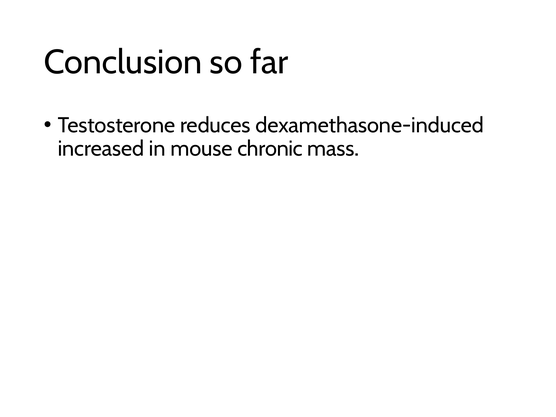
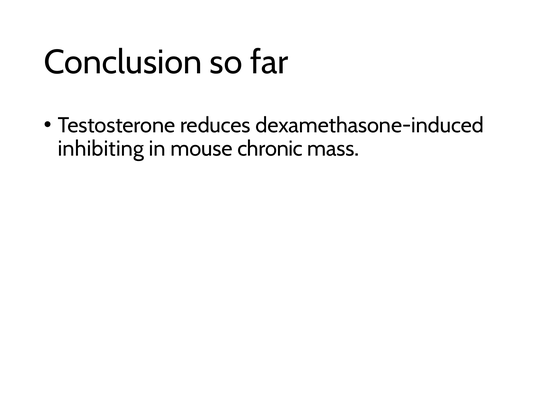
increased: increased -> inhibiting (101, 149)
